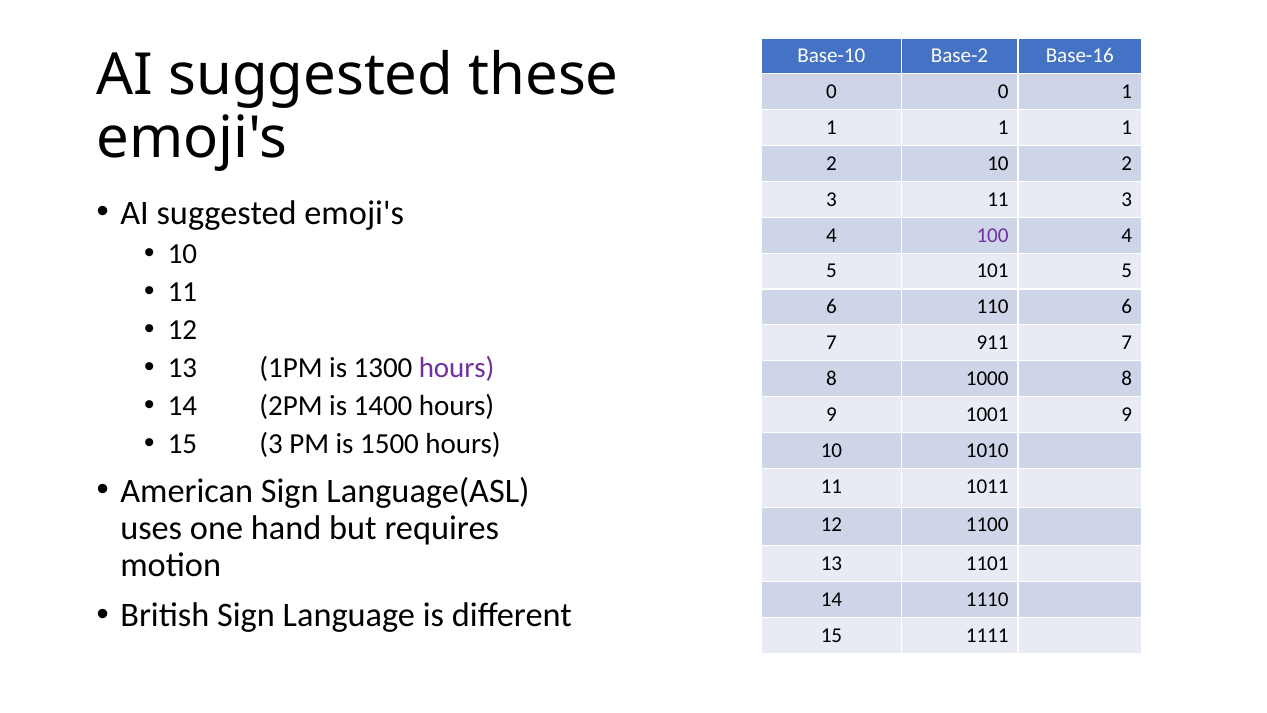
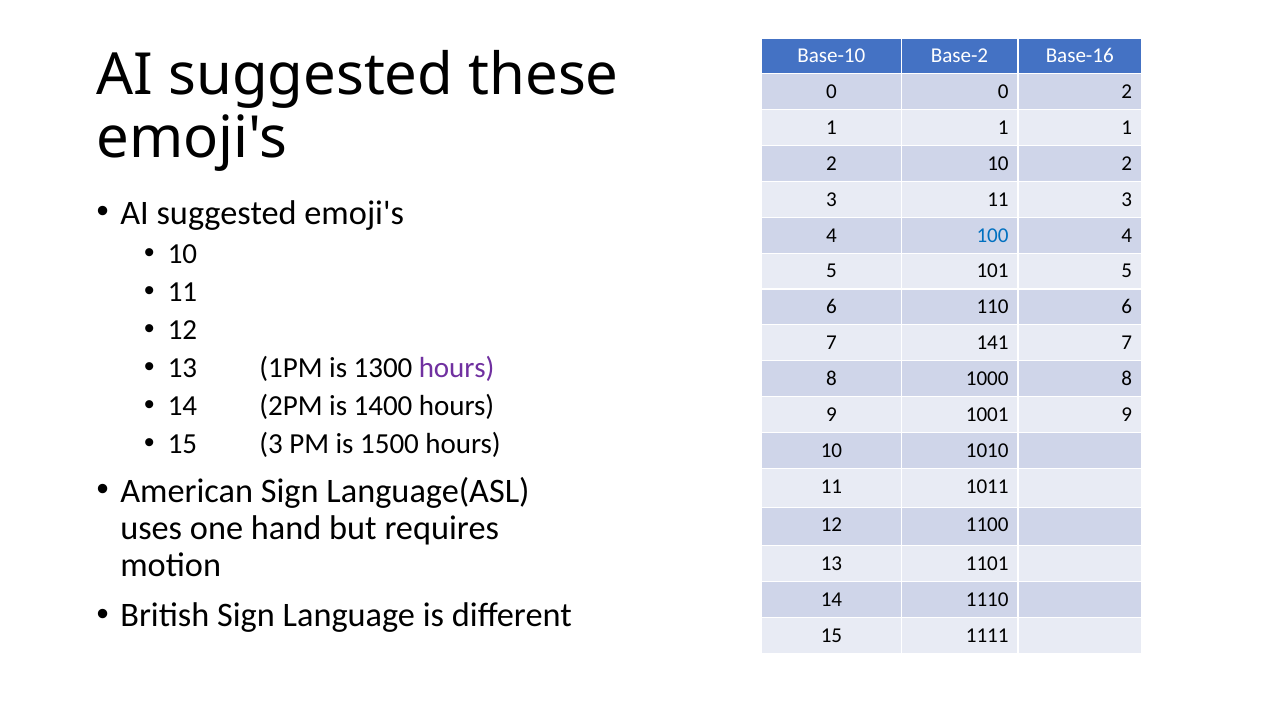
0 1: 1 -> 2 (1127, 92)
100 colour: purple -> blue (993, 235)
911: 911 -> 141 (993, 343)
